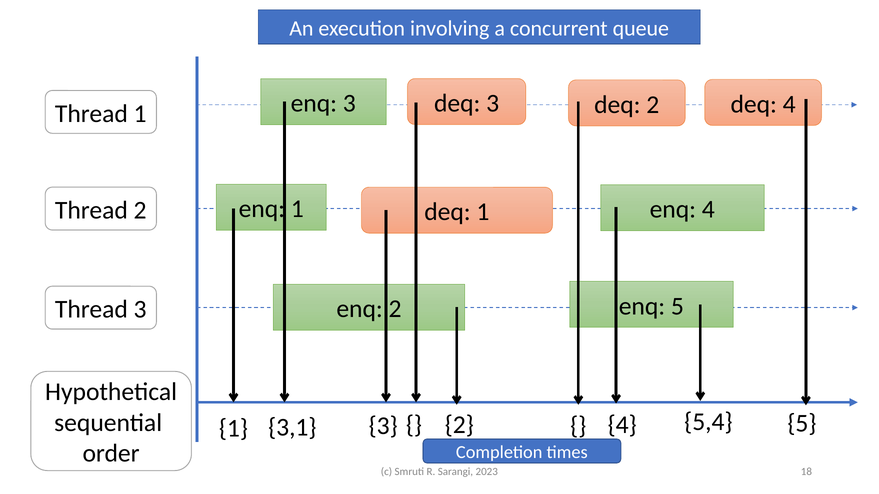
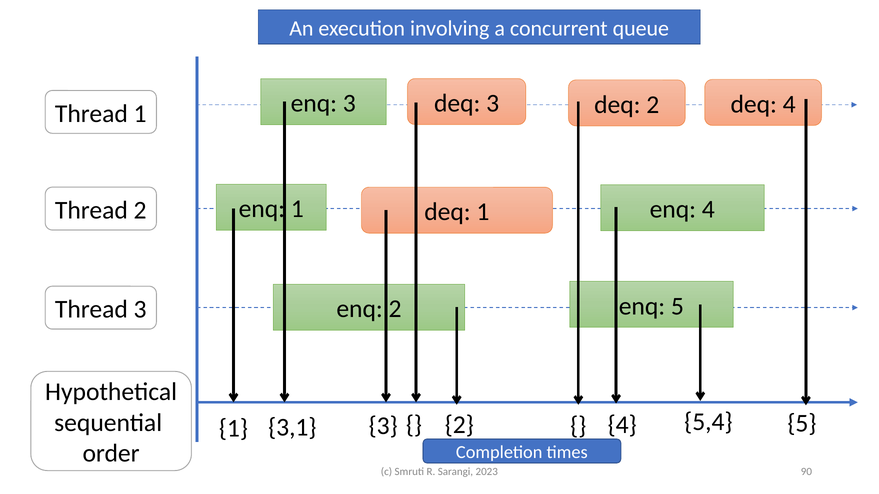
18: 18 -> 90 (806, 472)
